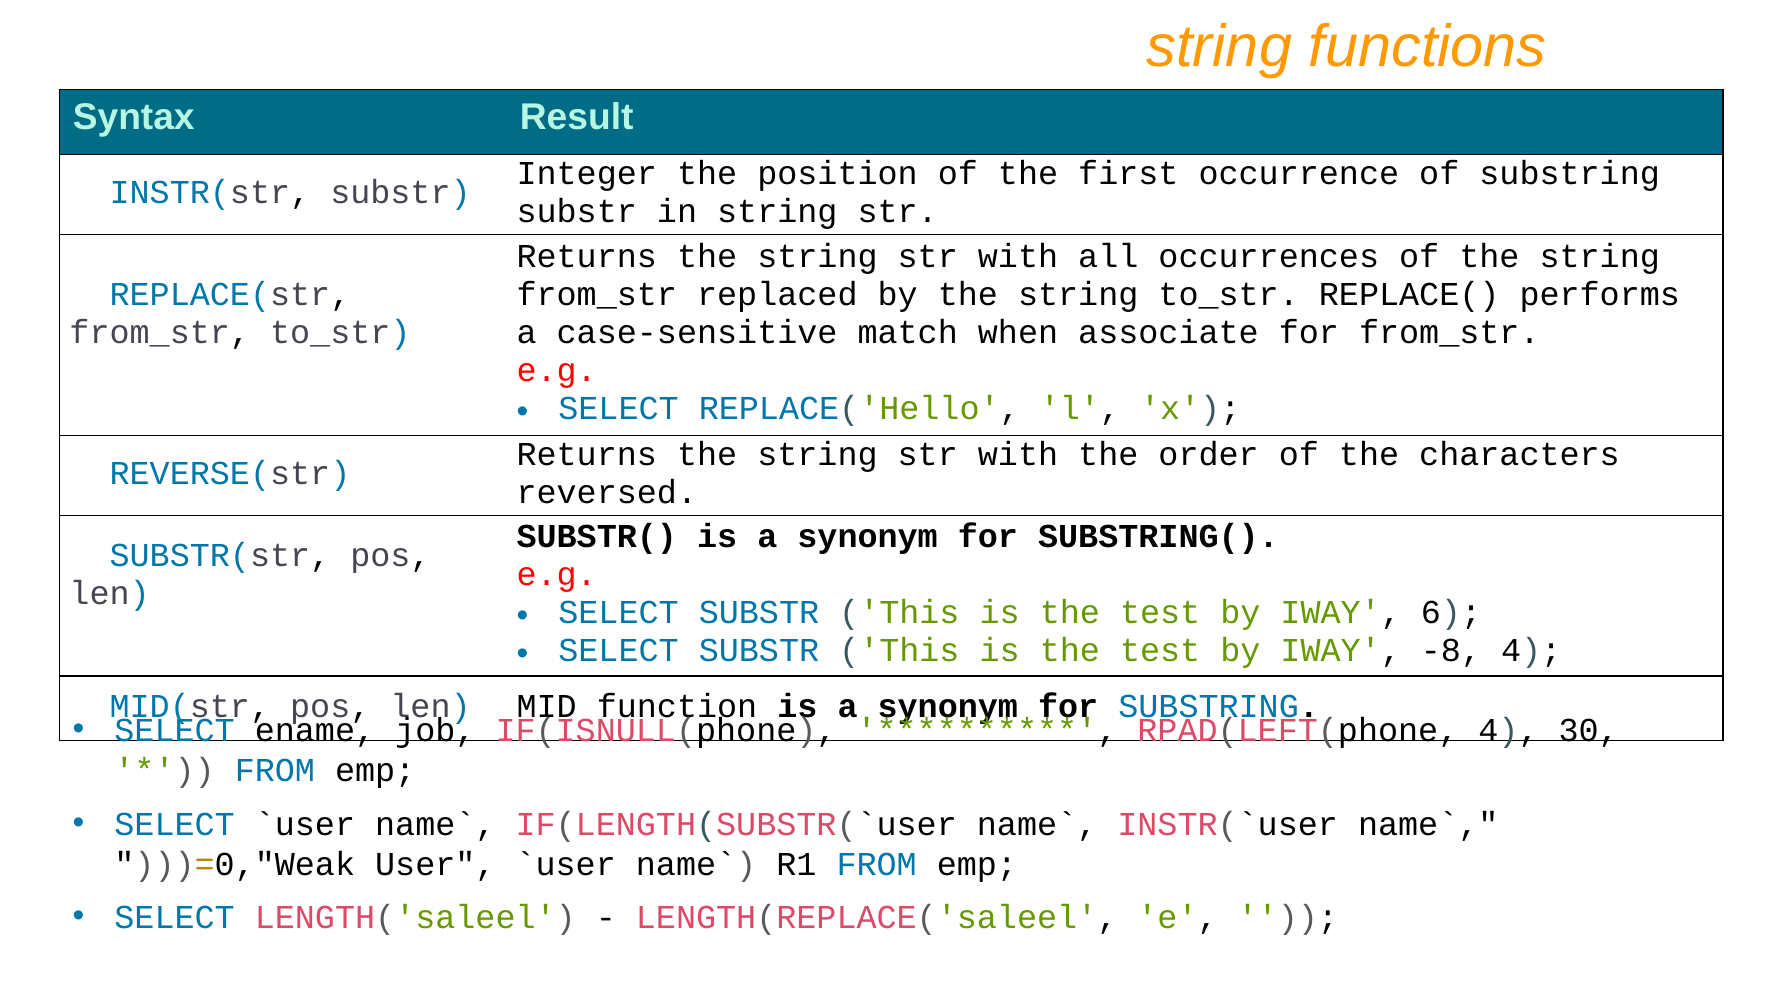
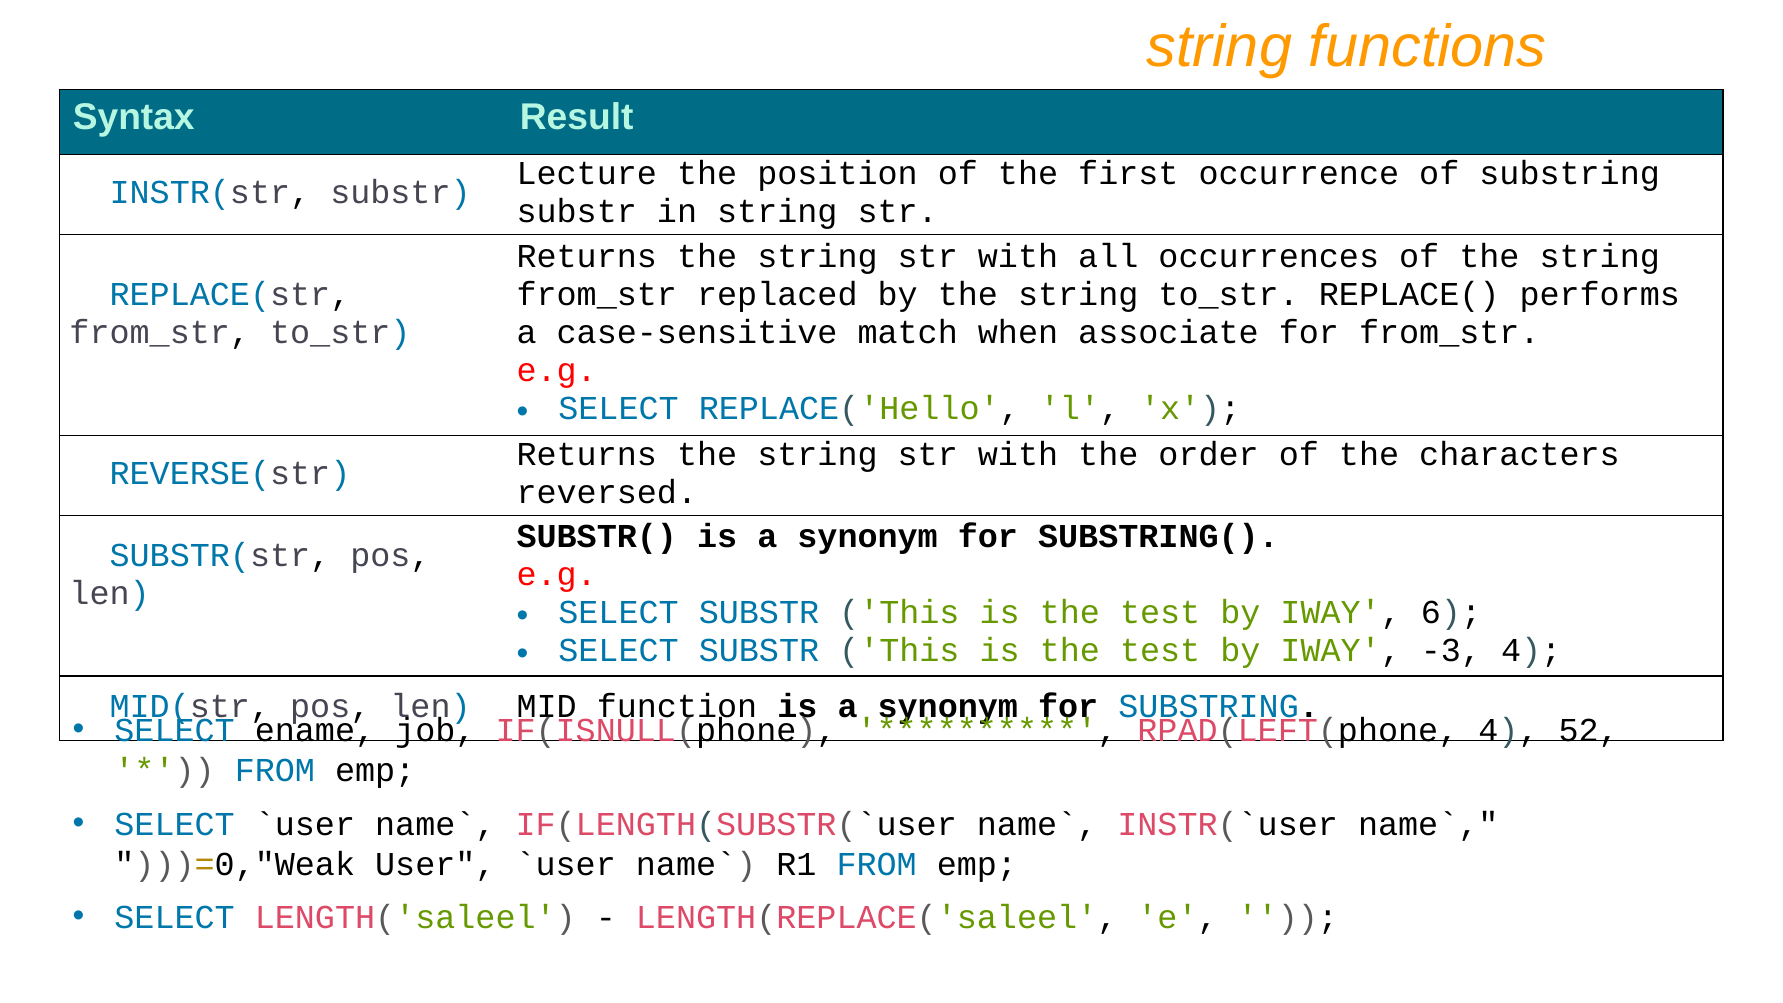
Integer: Integer -> Lecture (587, 173)
-8: -8 -> -3 (1451, 650)
30: 30 -> 52 (1589, 730)
